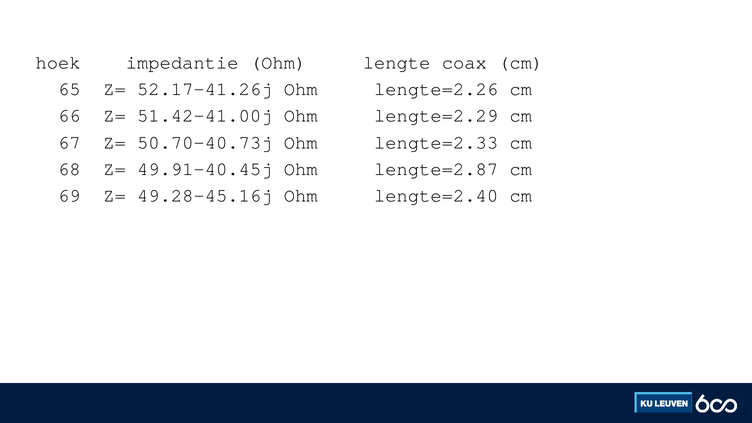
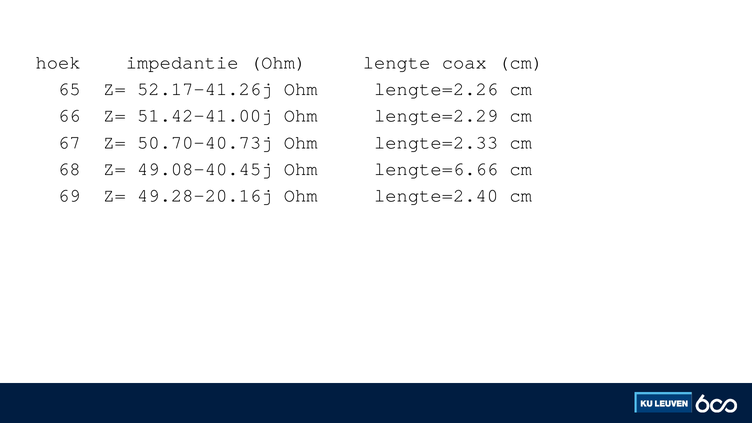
49.91-40.45j: 49.91-40.45j -> 49.08-40.45j (205, 169)
lengte=2.87: lengte=2.87 -> lengte=6.66 (436, 169)
49.28-45.16j: 49.28-45.16j -> 49.28-20.16j (205, 196)
